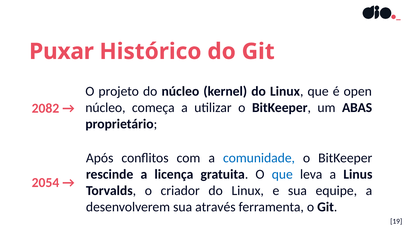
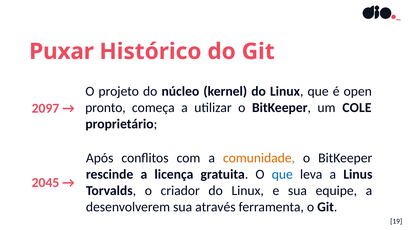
núcleo: núcleo -> pronto (105, 108)
ABAS: ABAS -> COLE (357, 108)
2082: 2082 -> 2097 (45, 108)
comunidade colour: blue -> orange (259, 158)
2054: 2054 -> 2045 (45, 182)
